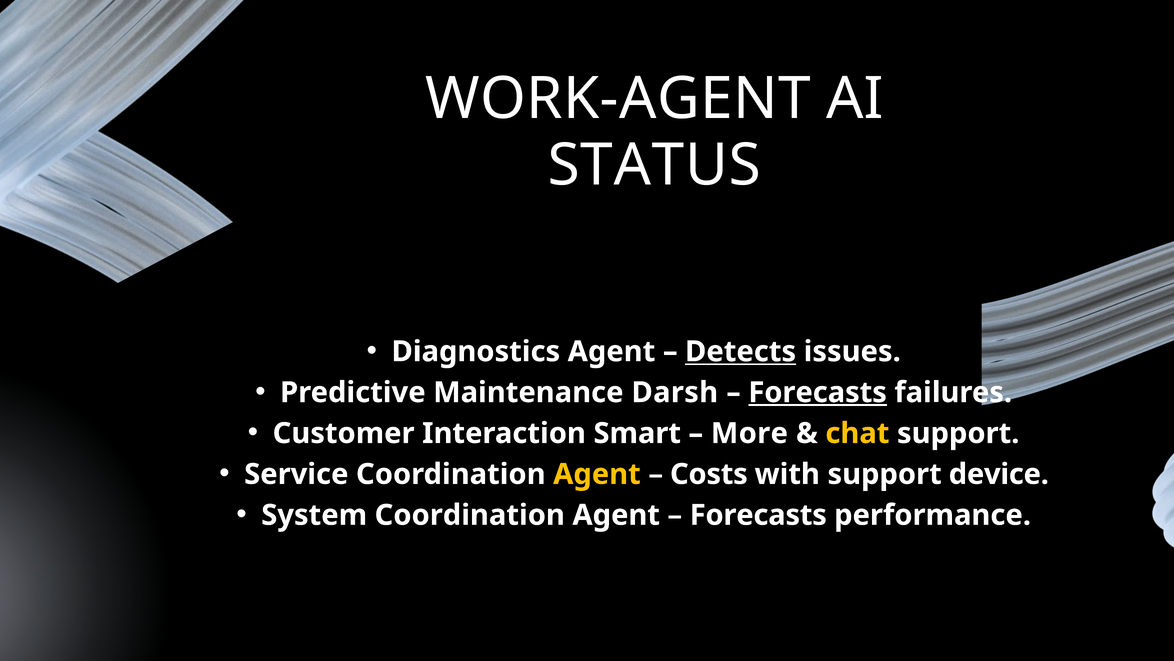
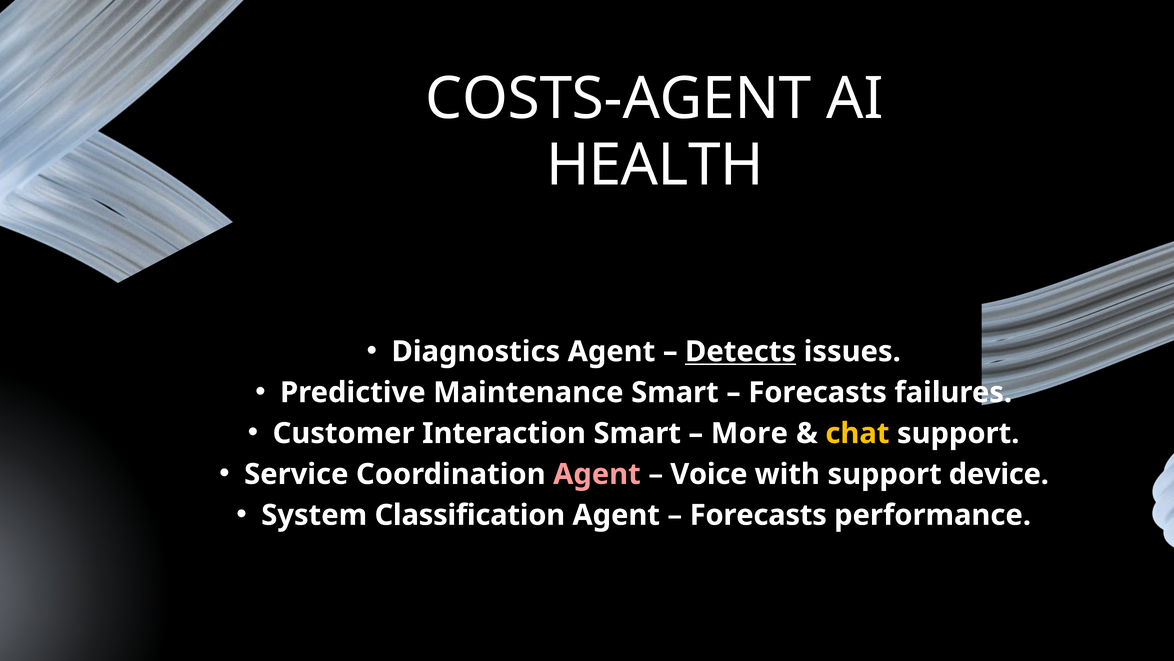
WORK-AGENT: WORK-AGENT -> COSTS-AGENT (618, 99)
STATUS: STATUS -> HEALTH (655, 165)
Maintenance Darsh: Darsh -> Smart (675, 392)
Forecasts underline: present -> none (818, 392)
Agent colour: yellow -> pink (597, 474)
Costs: Costs -> Voice (709, 474)
System Coordination: Coordination -> Classification (470, 515)
